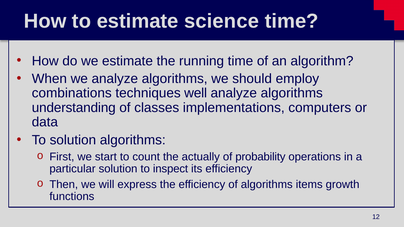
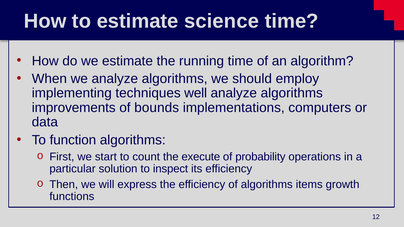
combinations: combinations -> implementing (72, 93)
understanding: understanding -> improvements (74, 108)
classes: classes -> bounds (157, 108)
To solution: solution -> function (73, 140)
actually: actually -> execute (201, 157)
